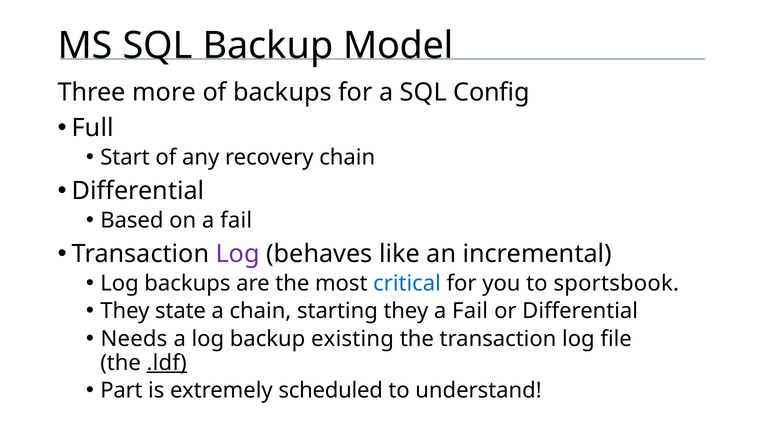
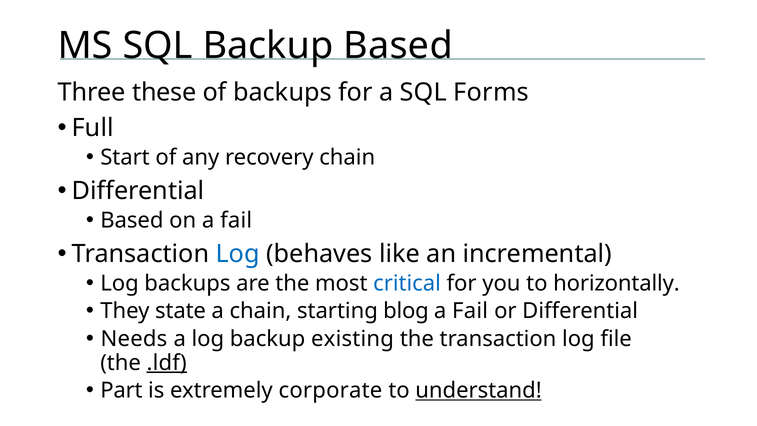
Backup Model: Model -> Based (398, 46)
more: more -> these (164, 93)
Config: Config -> Forms (491, 93)
Log colour: purple -> blue (238, 254)
sportsbook: sportsbook -> horizontally (616, 283)
starting they: they -> blog (406, 311)
scheduled: scheduled -> corporate (330, 390)
understand underline: none -> present (479, 390)
